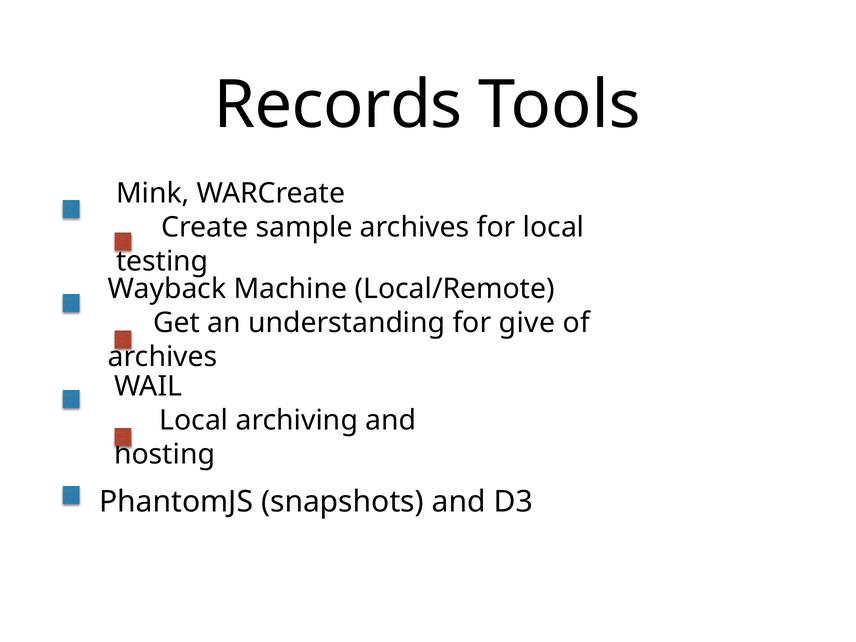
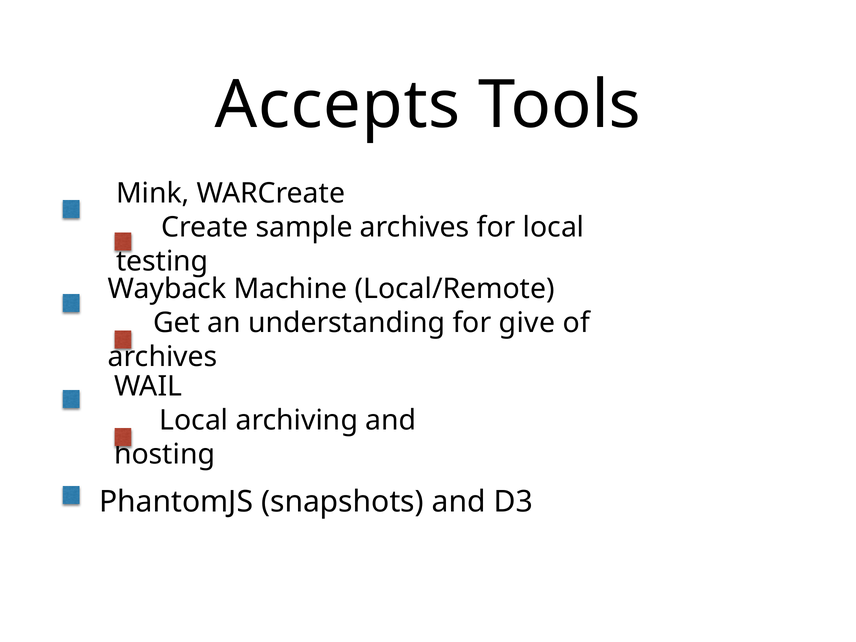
Records: Records -> Accepts (338, 105)
